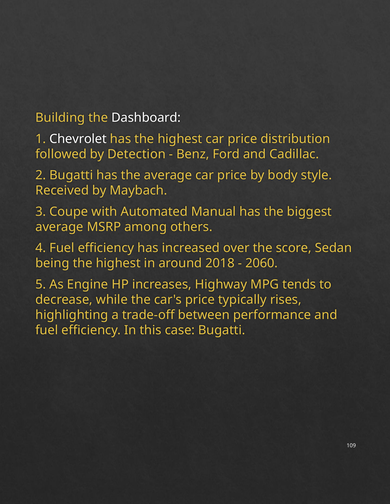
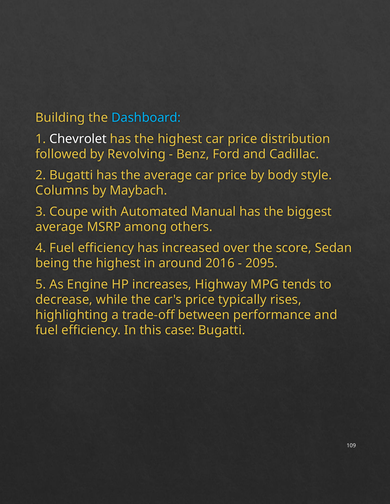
Dashboard colour: white -> light blue (146, 118)
Detection: Detection -> Revolving (137, 154)
Received: Received -> Columns (62, 191)
2018: 2018 -> 2016 (220, 264)
2060: 2060 -> 2095 (262, 264)
